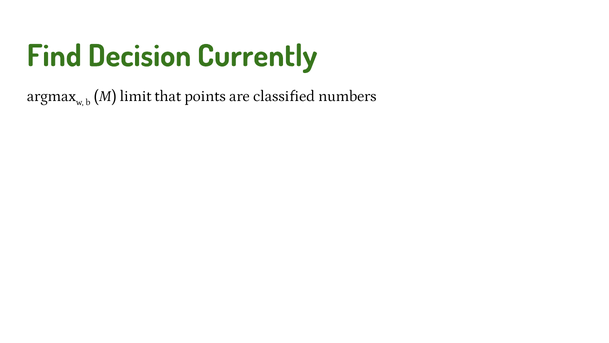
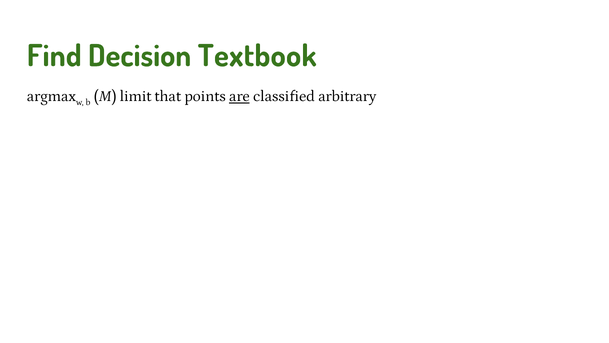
Currently: Currently -> Textbook (257, 56)
are underline: none -> present (239, 96)
numbers: numbers -> arbitrary (347, 96)
